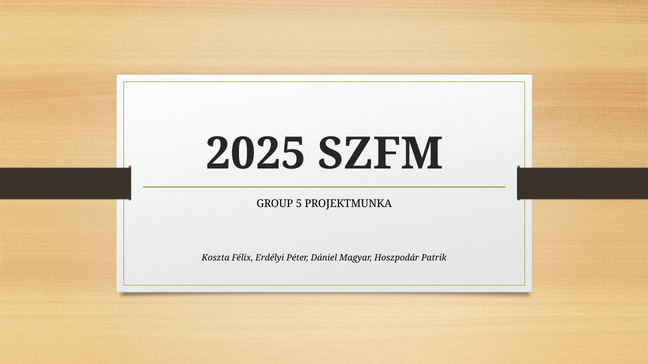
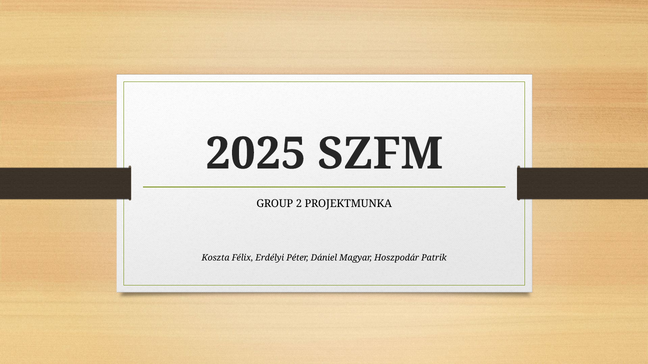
5: 5 -> 2 (299, 204)
